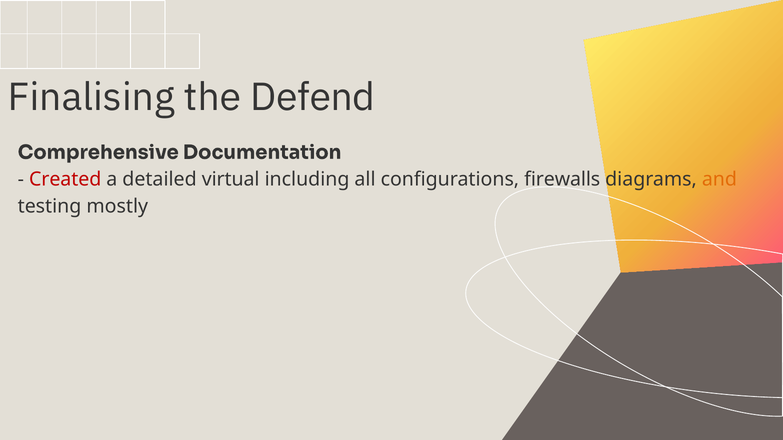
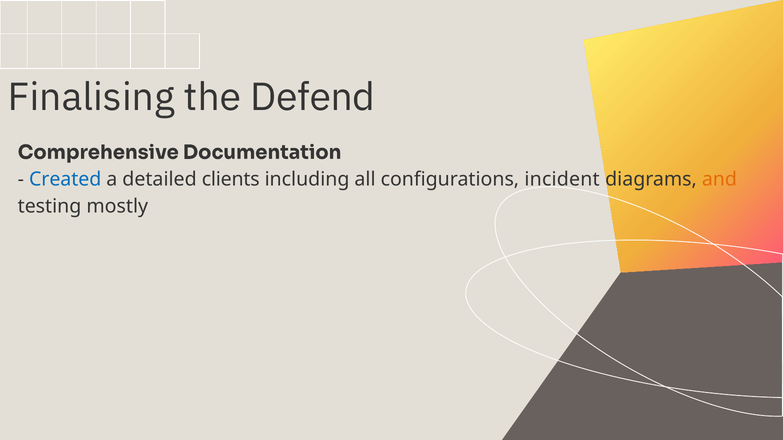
Created colour: red -> blue (65, 180)
virtual: virtual -> clients (231, 180)
firewalls: firewalls -> incident (562, 180)
